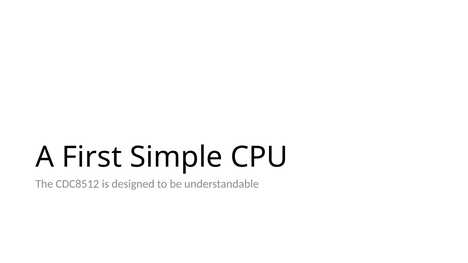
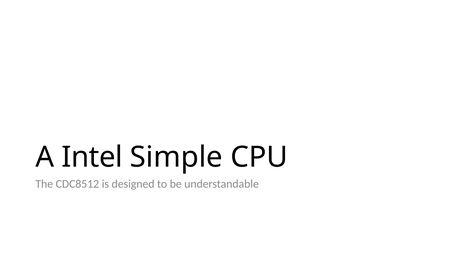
First: First -> Intel (92, 157)
